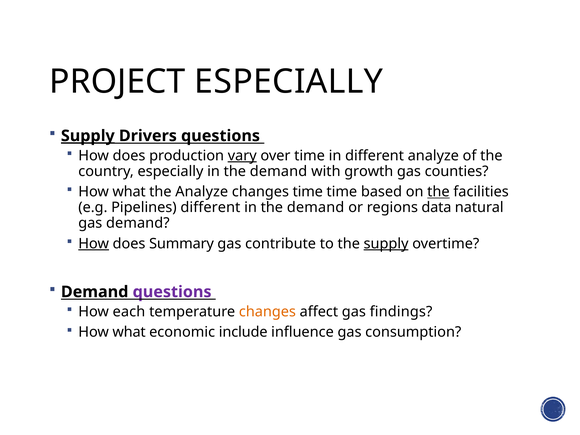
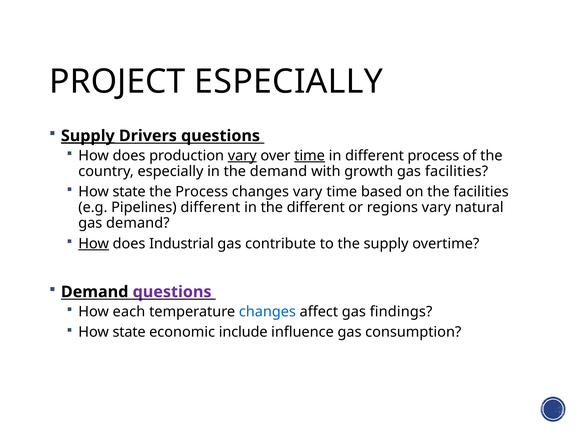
time underline: none -> present (310, 156)
different analyze: analyze -> process (433, 156)
gas counties: counties -> facilities (456, 171)
what: what -> state (129, 192)
the Analyze: Analyze -> Process (202, 192)
changes time: time -> vary (308, 192)
the underline: present -> none (438, 192)
demand: demand -> different (316, 207)
regions data: data -> vary (436, 207)
Summary: Summary -> Industrial (181, 244)
supply underline: present -> none (386, 244)
changes colour: orange -> blue (267, 312)
what: what -> state (129, 332)
